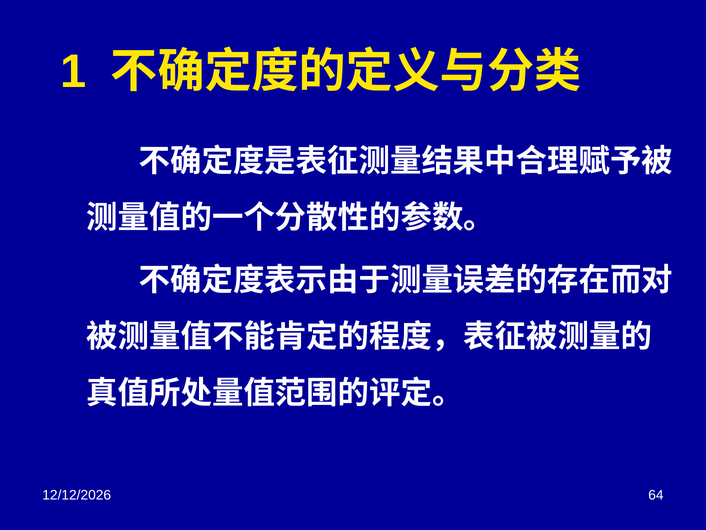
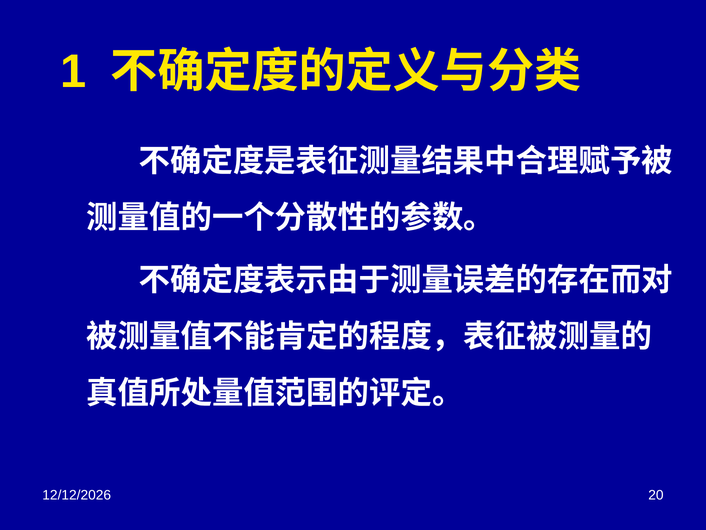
64: 64 -> 20 (656, 495)
